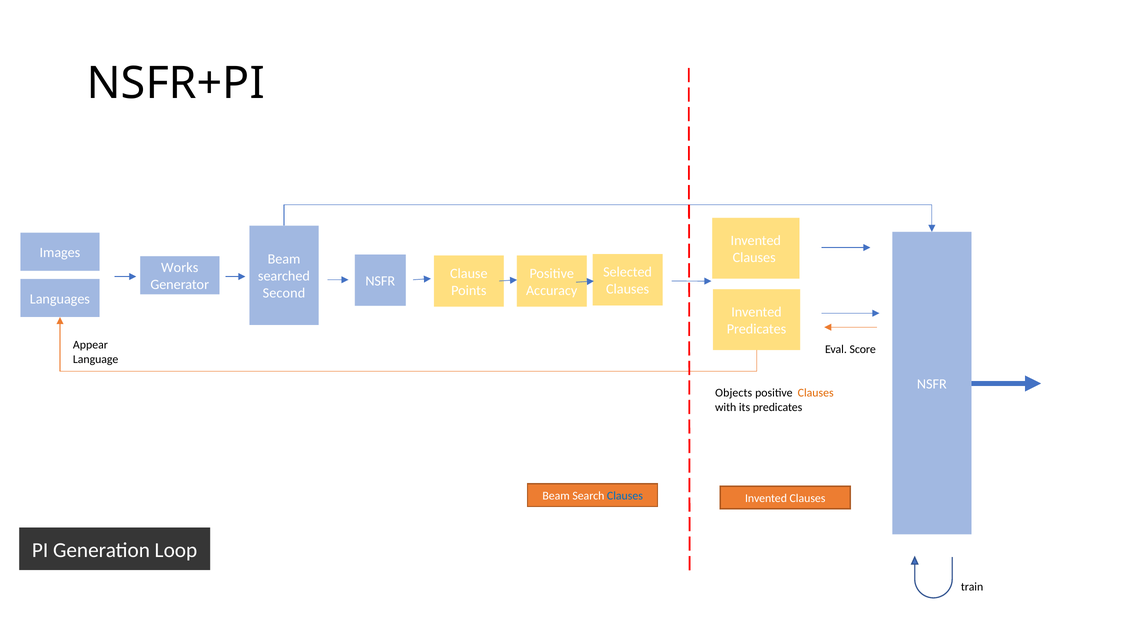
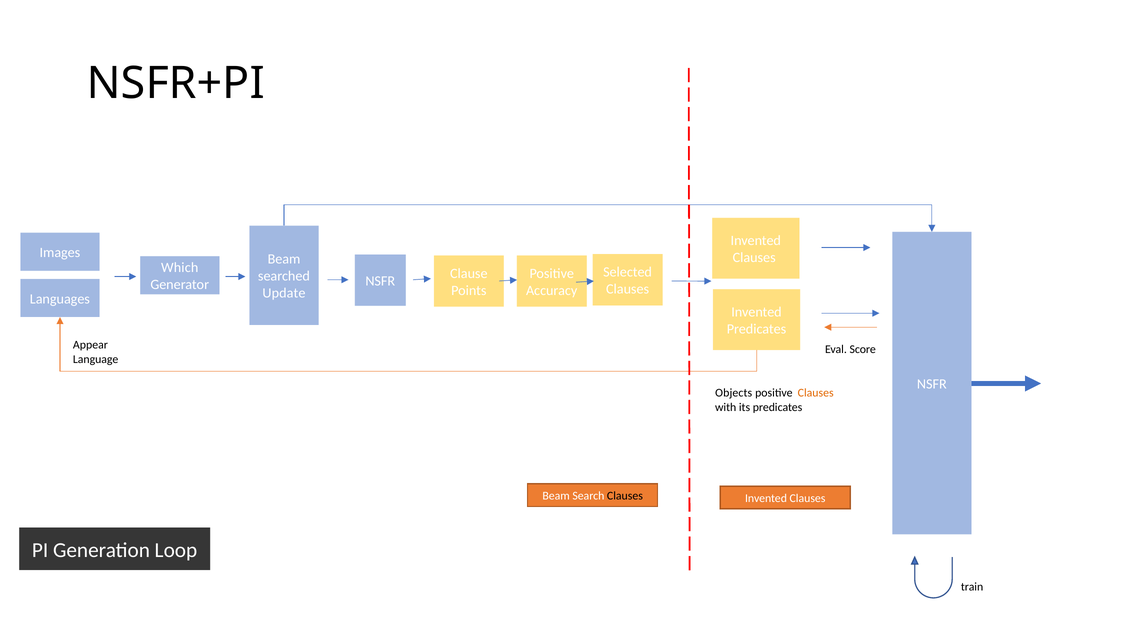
Works: Works -> Which (180, 268)
Second: Second -> Update (284, 293)
Clauses colour: blue -> black (625, 496)
